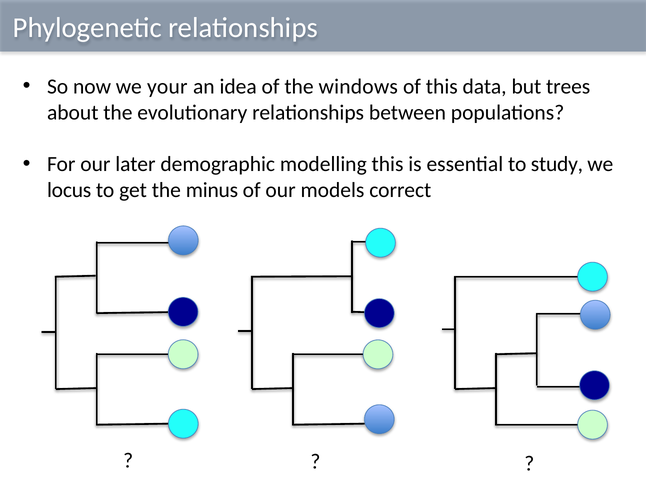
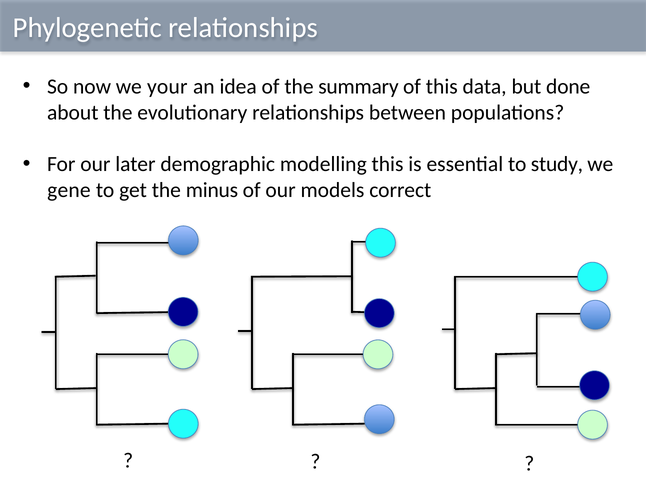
windows: windows -> summary (358, 86)
trees: trees -> done (568, 86)
locus: locus -> gene (69, 190)
